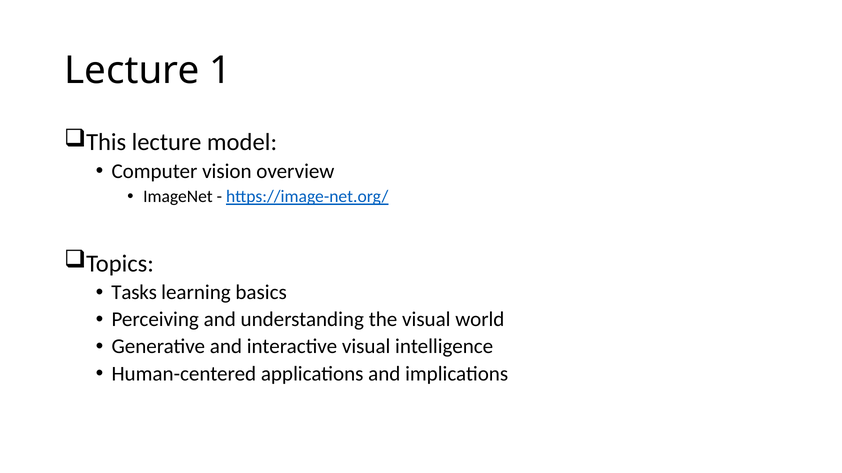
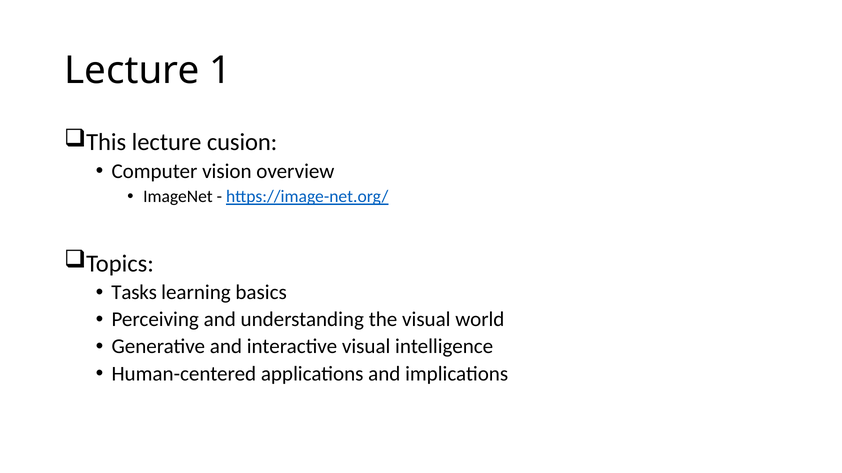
model: model -> cusion (242, 142)
